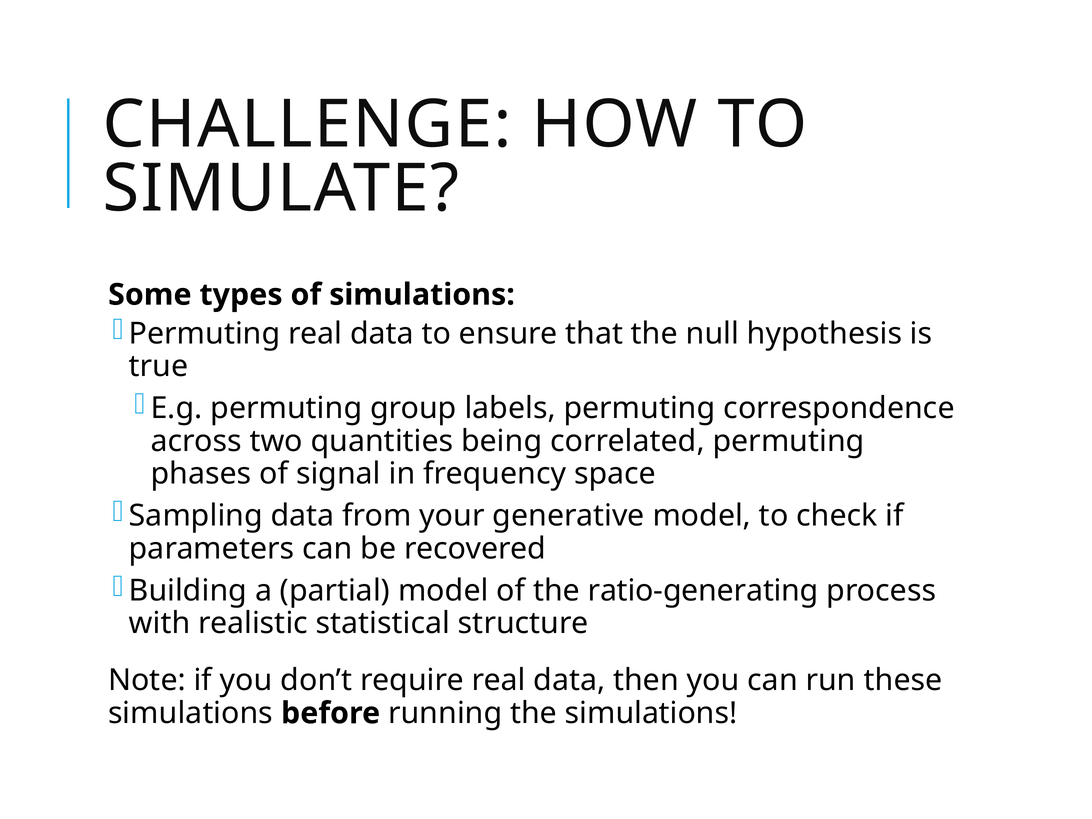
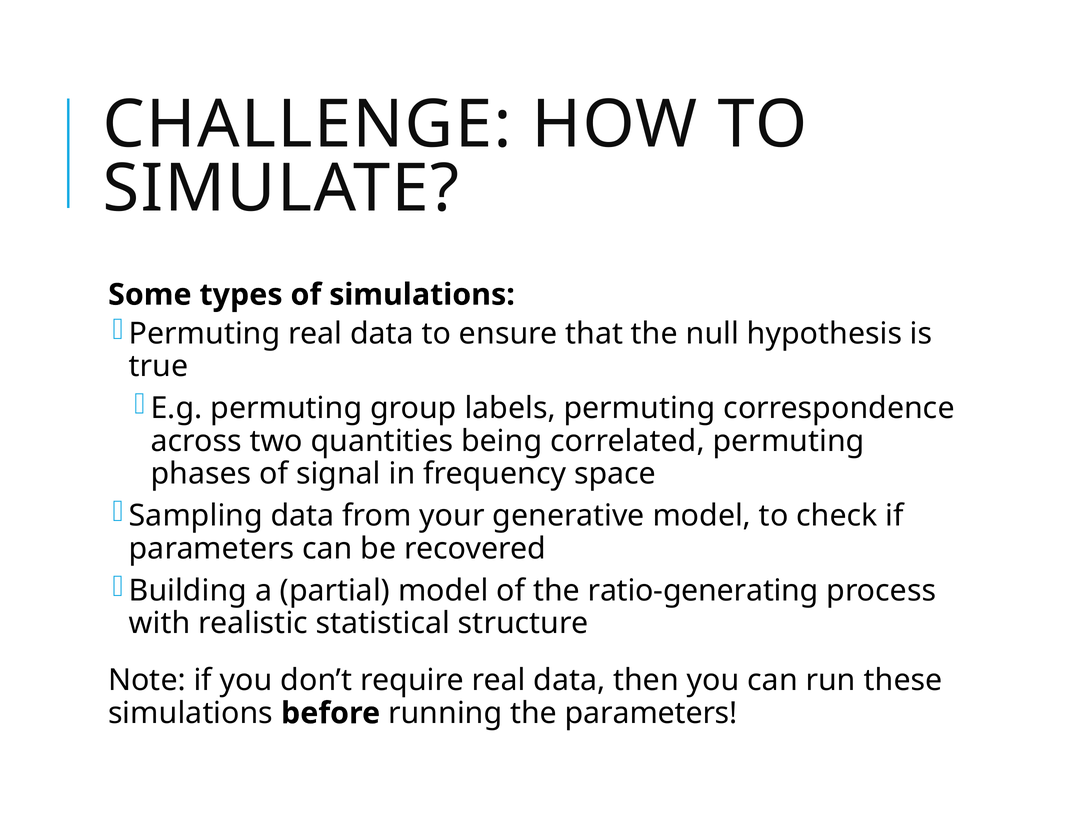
the simulations: simulations -> parameters (651, 713)
